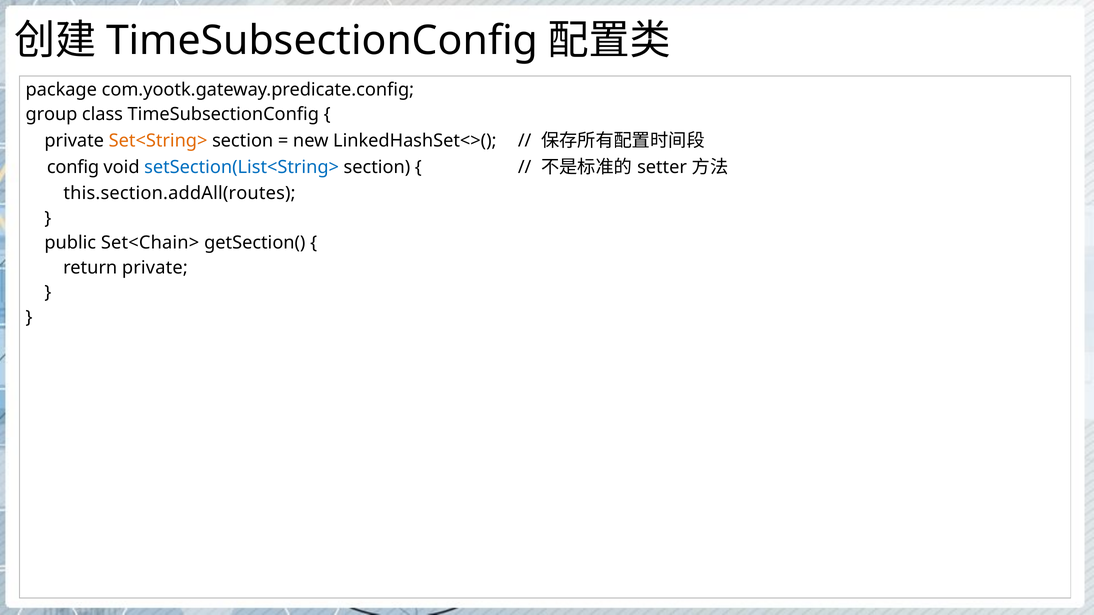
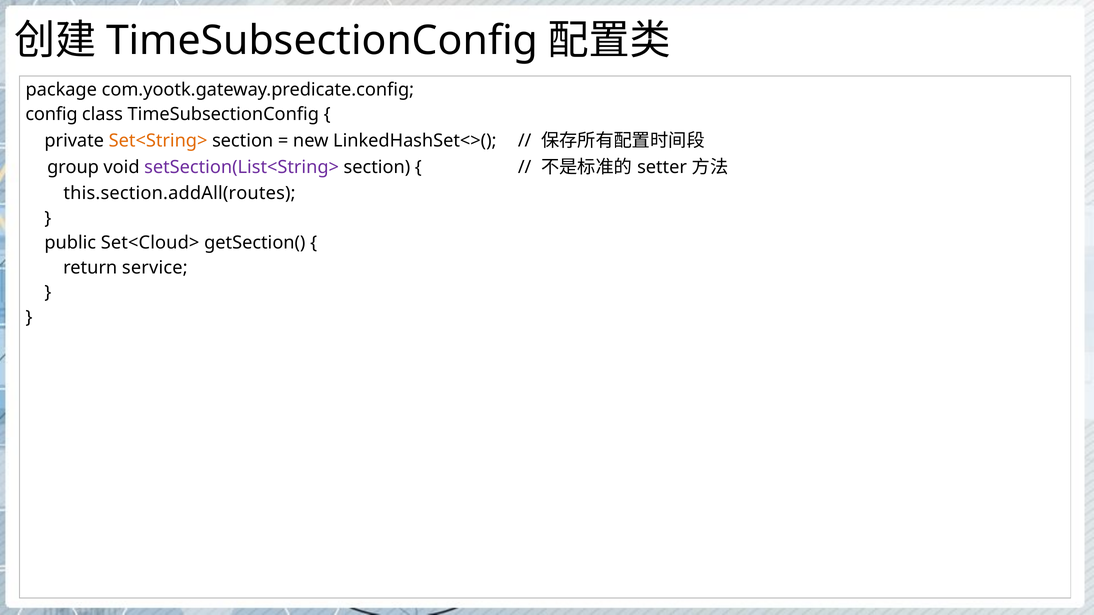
group: group -> config (52, 114)
config: config -> group (73, 167)
setSection(List<String> colour: blue -> purple (242, 167)
Set<Chain>: Set<Chain> -> Set<Cloud> (150, 243)
return private: private -> service (155, 268)
